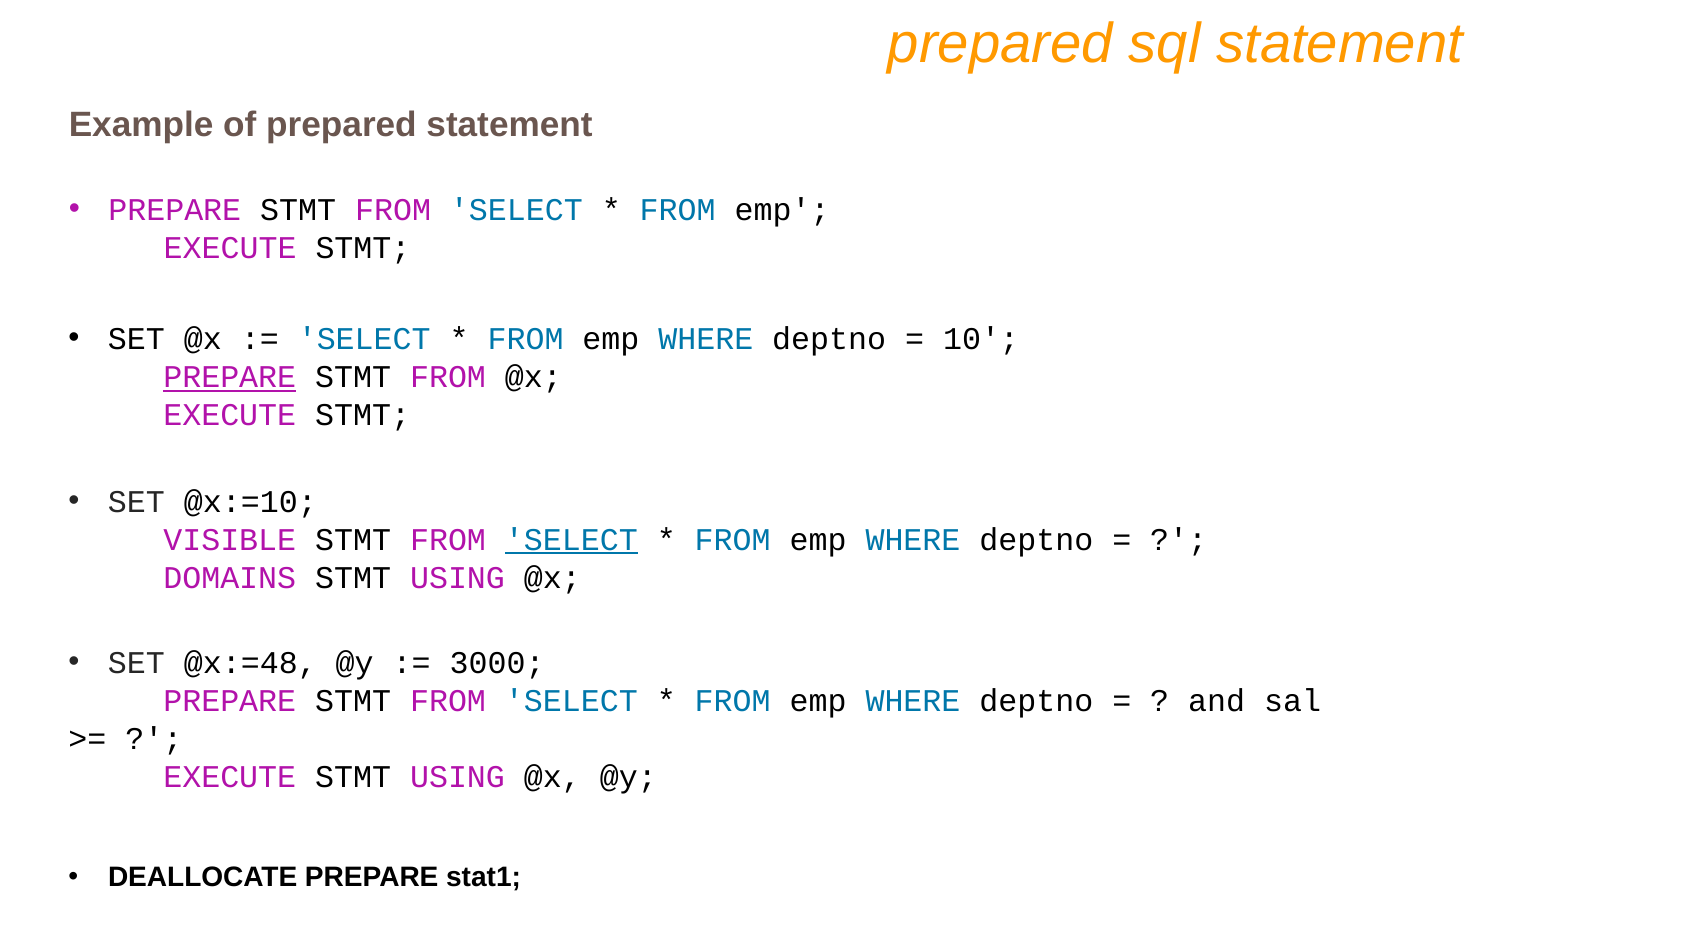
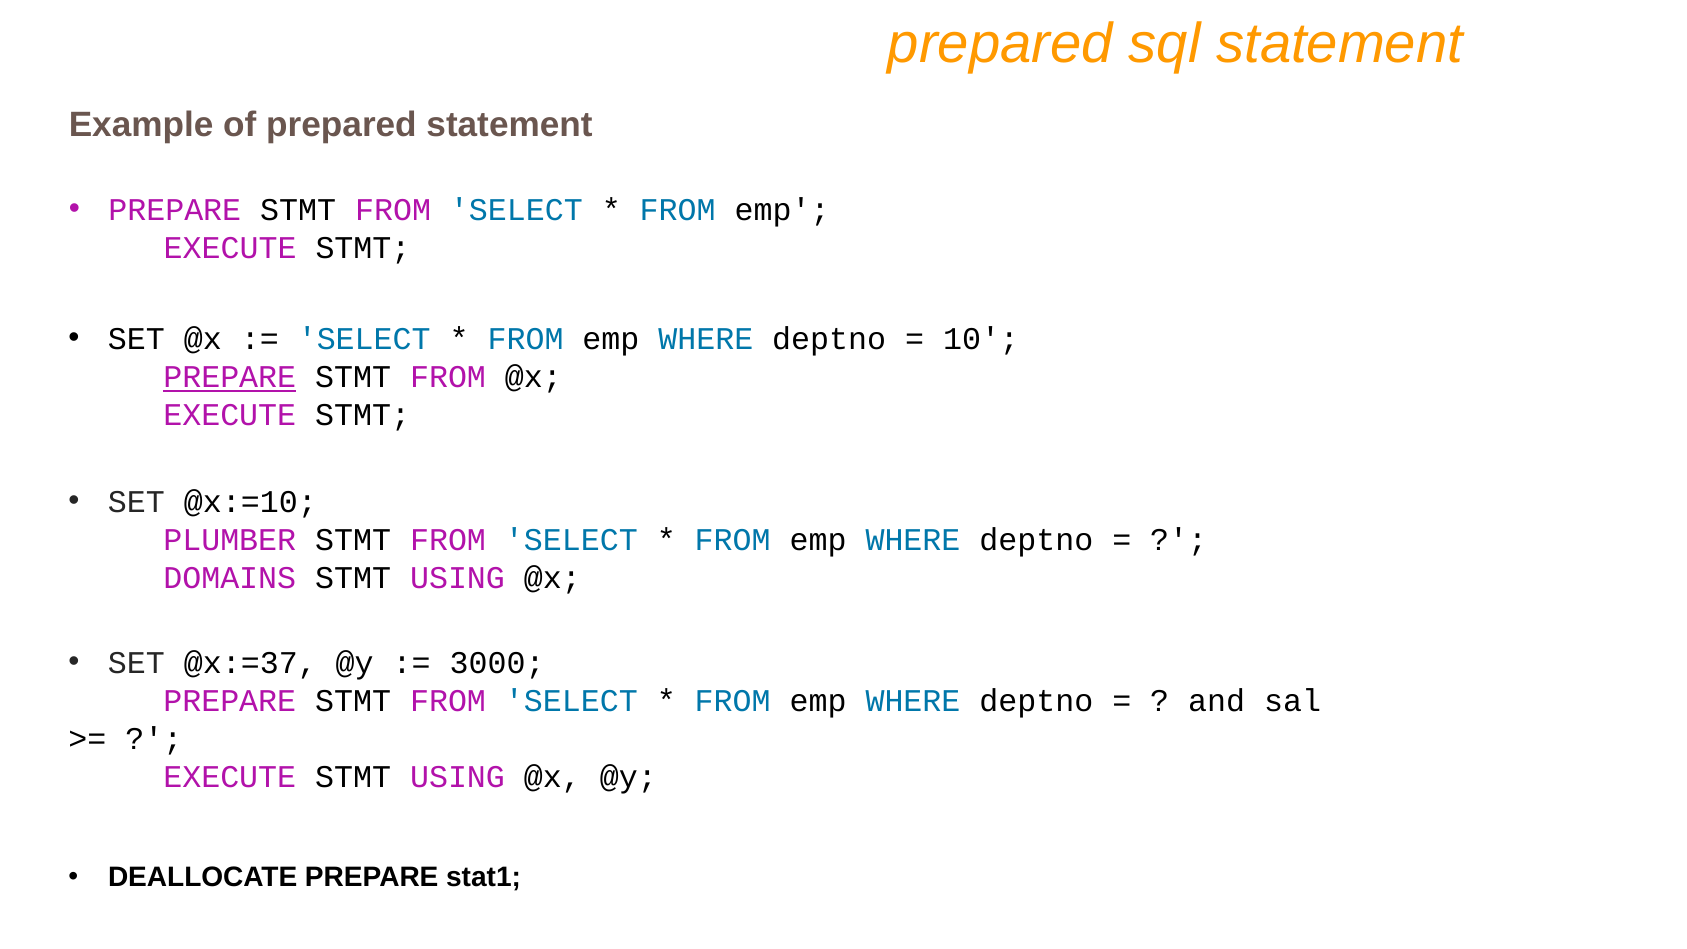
VISIBLE: VISIBLE -> PLUMBER (230, 540)
SELECT underline: present -> none (571, 540)
@x:=48: @x:=48 -> @x:=37 (250, 663)
